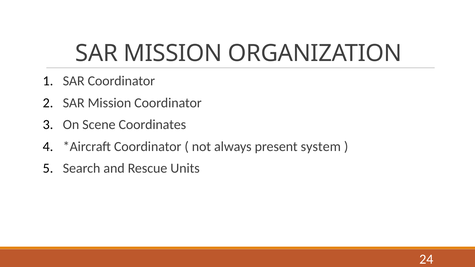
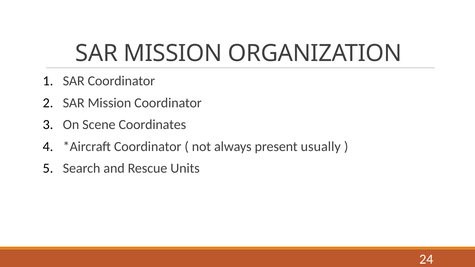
system: system -> usually (321, 147)
